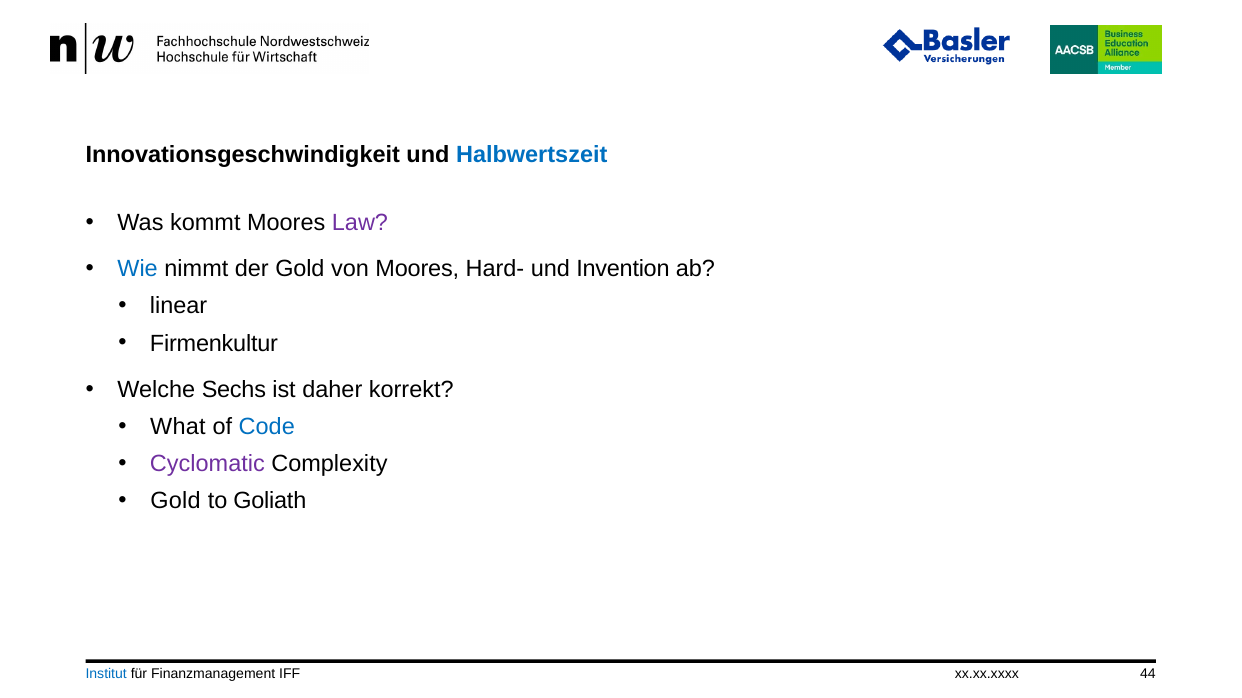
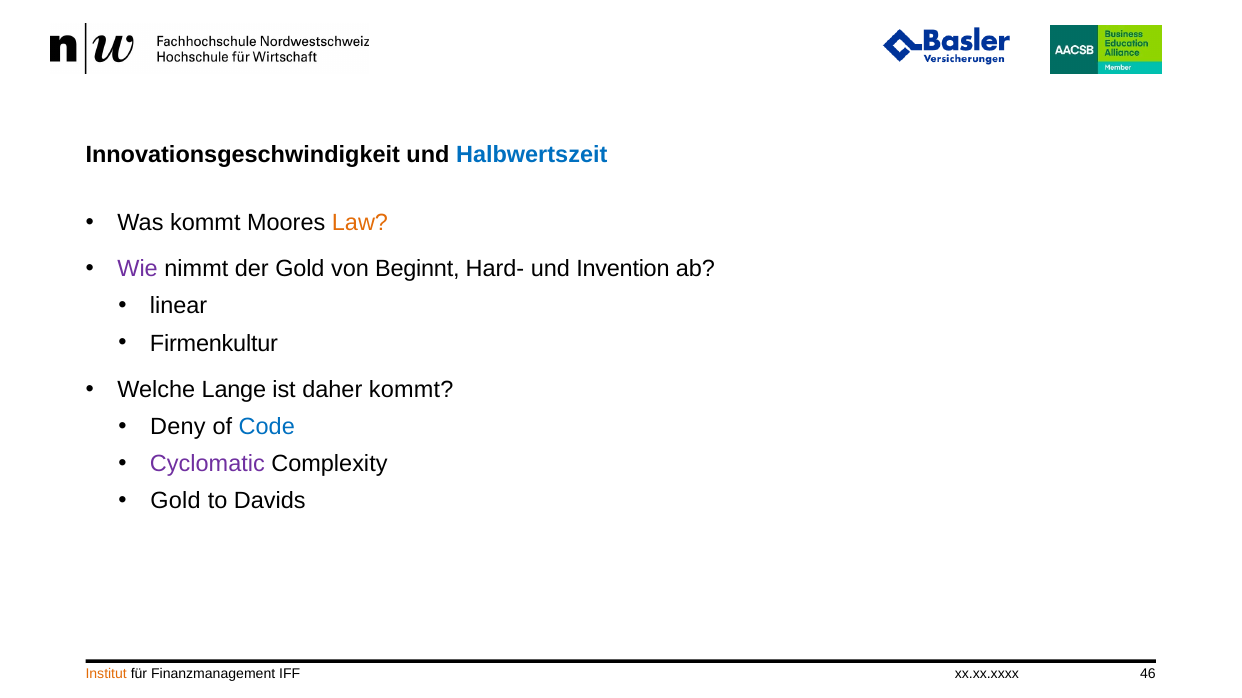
Law colour: purple -> orange (360, 223)
Wie colour: blue -> purple (138, 269)
von Moores: Moores -> Beginnt (417, 269)
Sechs: Sechs -> Lange (234, 390)
daher korrekt: korrekt -> kommt (411, 390)
What: What -> Deny (178, 427)
Goliath: Goliath -> Davids (270, 501)
Institut colour: blue -> orange (106, 674)
44: 44 -> 46 (1148, 674)
